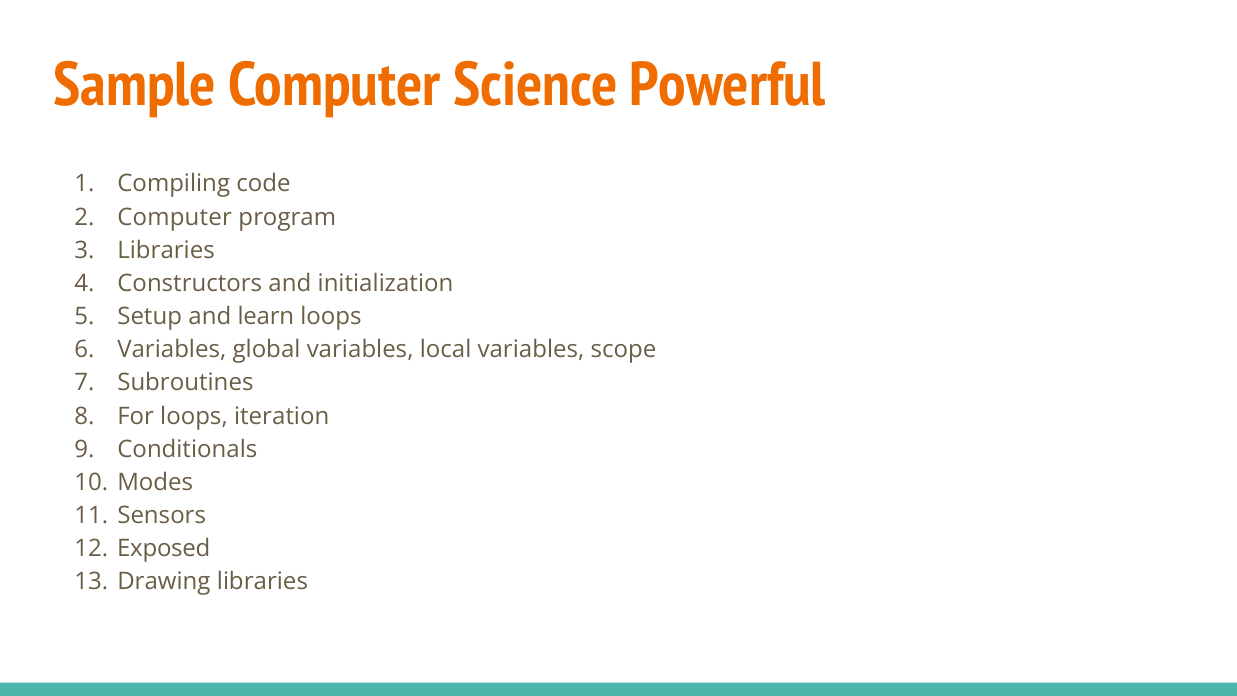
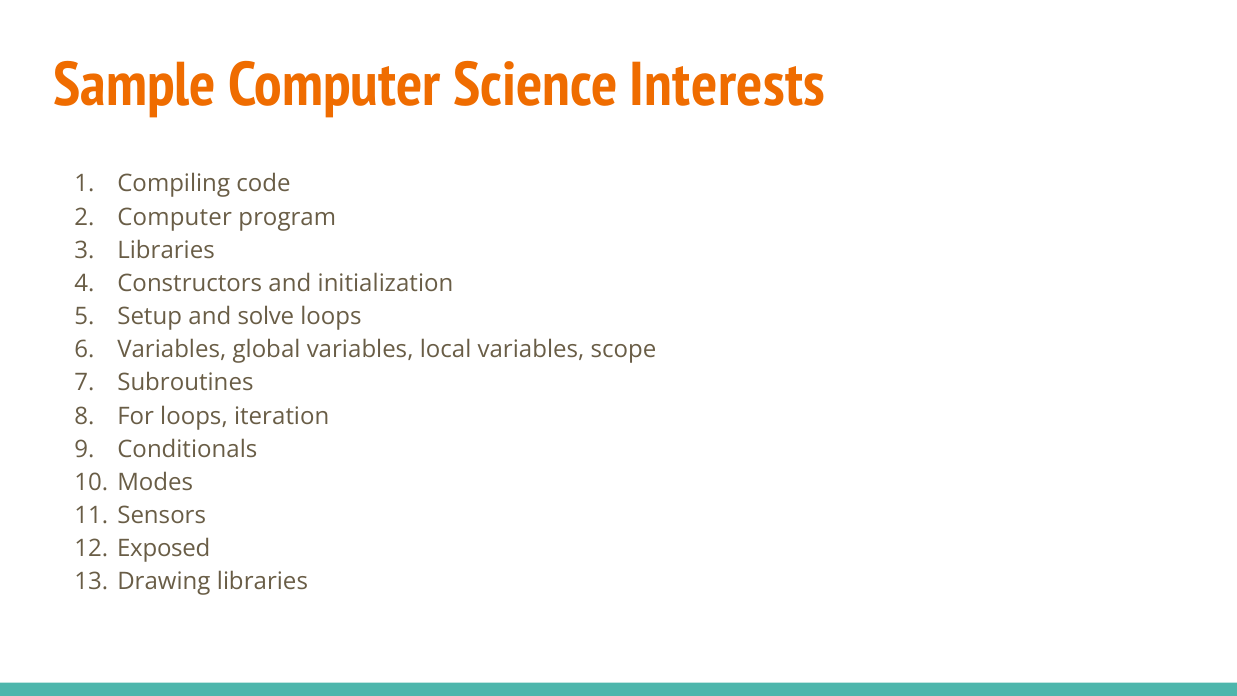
Powerful: Powerful -> Interests (728, 85)
learn: learn -> solve (266, 317)
